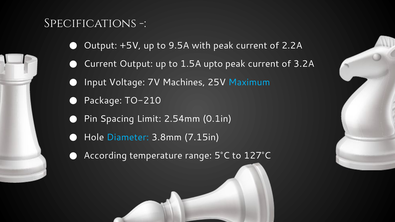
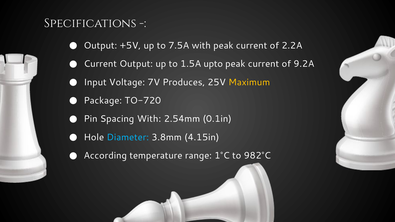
9.5A: 9.5A -> 7.5A (179, 46)
3.2A: 3.2A -> 9.2A (304, 64)
Machines: Machines -> Produces (184, 82)
Maximum colour: light blue -> yellow (249, 82)
TO-210: TO-210 -> TO-720 (143, 101)
Spacing Limit: Limit -> With (149, 119)
7.15in: 7.15in -> 4.15in (202, 137)
5°C: 5°C -> 1°C (222, 156)
127°C: 127°C -> 982°C (257, 156)
